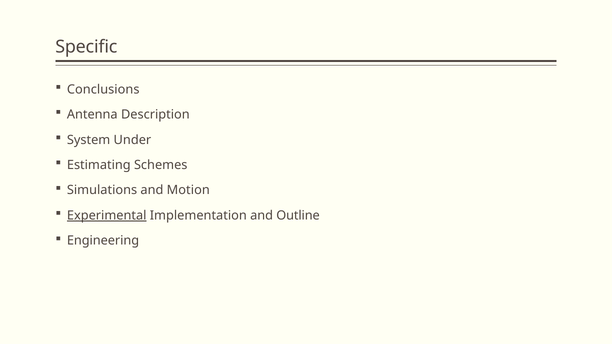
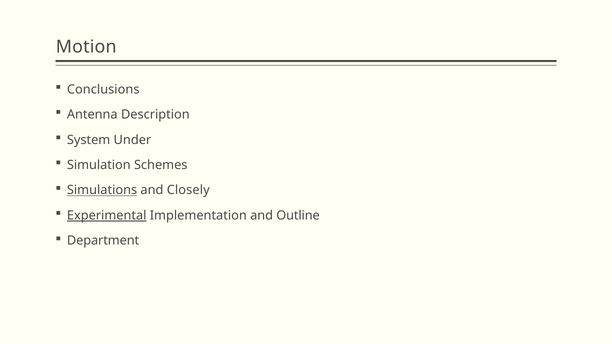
Specific: Specific -> Motion (86, 47)
Estimating: Estimating -> Simulation (99, 165)
Simulations underline: none -> present (102, 190)
Motion: Motion -> Closely (188, 190)
Engineering: Engineering -> Department (103, 241)
